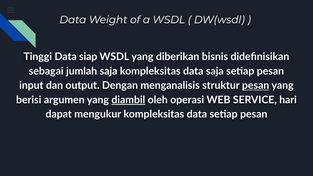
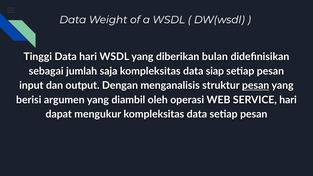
Data siap: siap -> hari (88, 57)
bisnis: bisnis -> bulan (215, 57)
data saja: saja -> siap (215, 71)
diambil underline: present -> none (128, 100)
